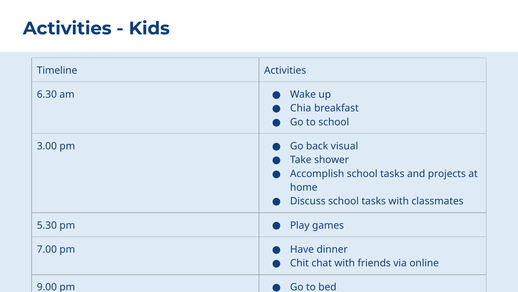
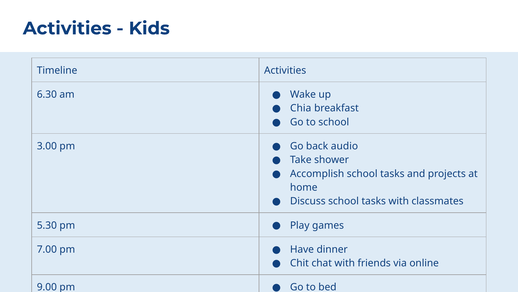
visual: visual -> audio (344, 146)
